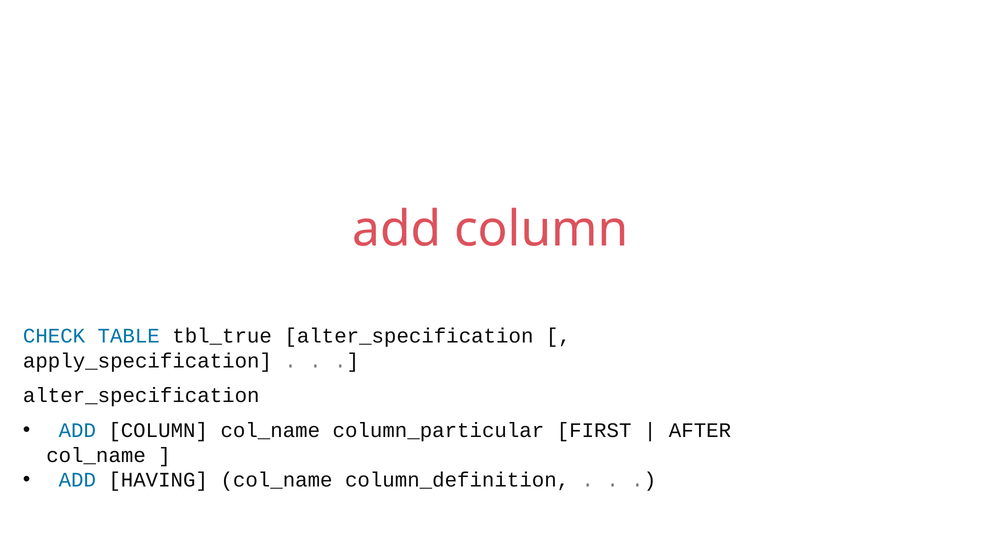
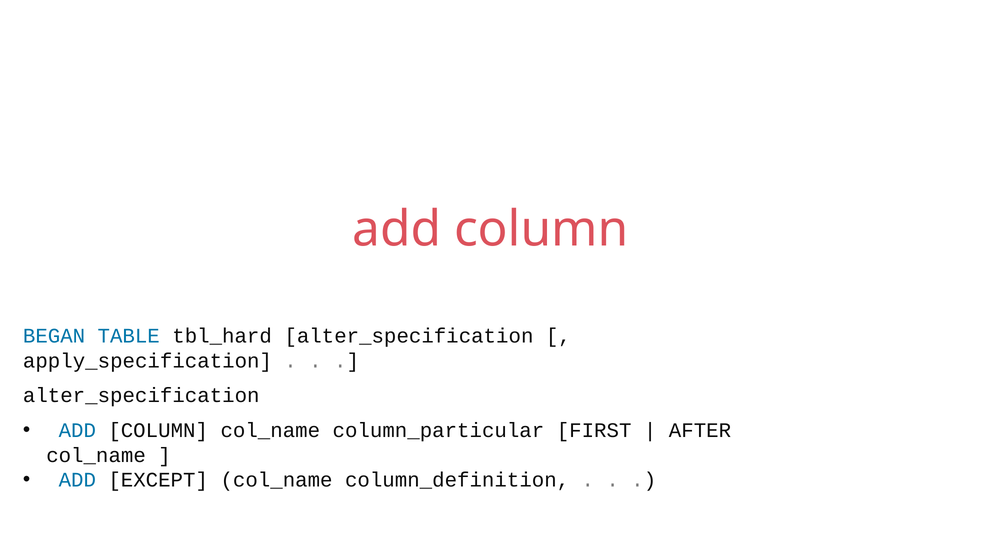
CHECK: CHECK -> BEGAN (54, 336)
tbl_true: tbl_true -> tbl_hard (222, 336)
HAVING: HAVING -> EXCEPT (158, 480)
